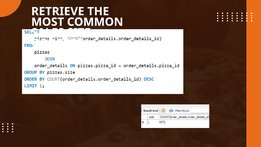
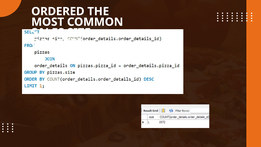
RETRIEVE: RETRIEVE -> ORDERED (58, 11)
